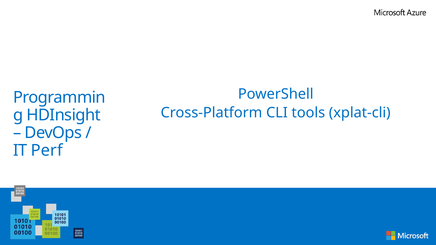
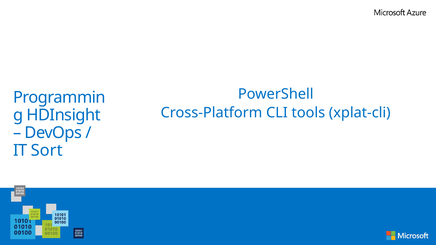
Perf: Perf -> Sort (47, 150)
